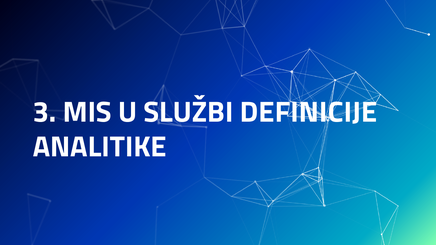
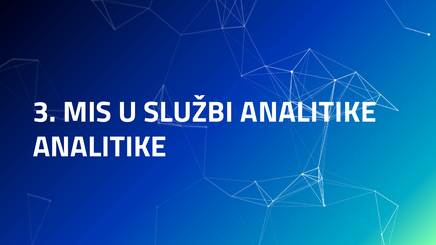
SLUŽBI DEFINICIJE: DEFINICIJE -> ANALITIKE (308, 112)
